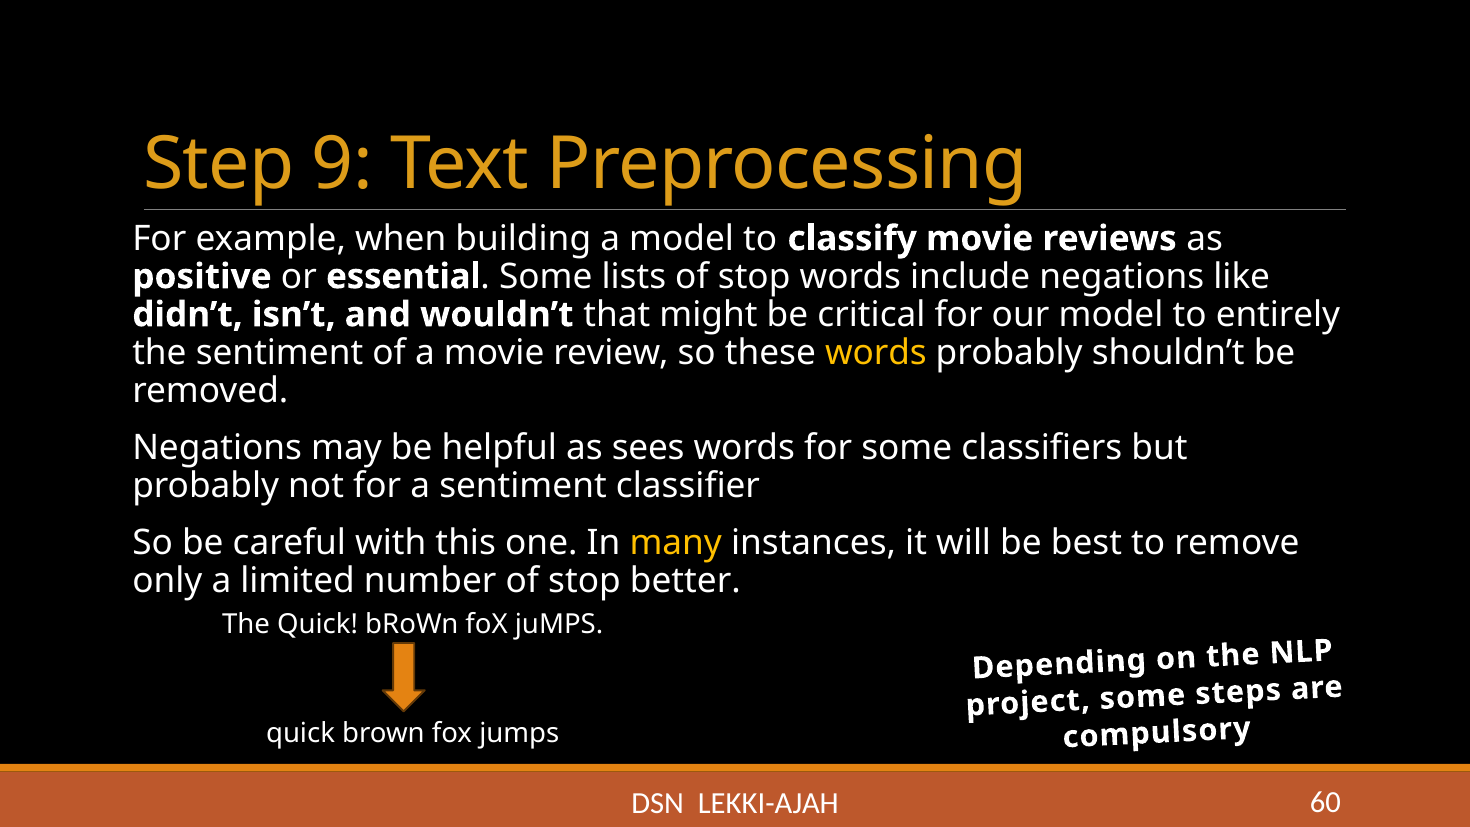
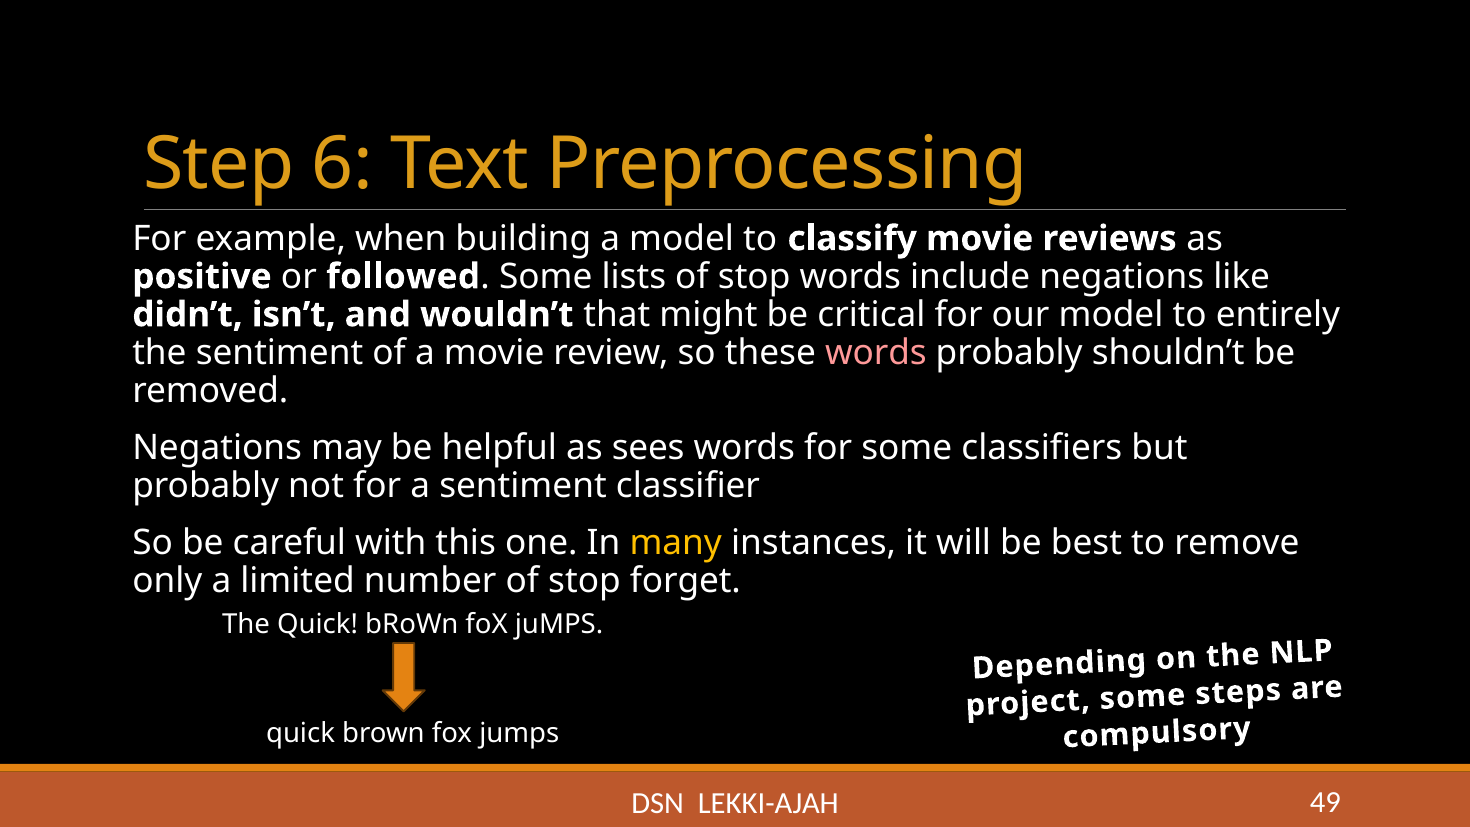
9: 9 -> 6 (343, 165)
essential: essential -> followed (403, 277)
words colour: yellow -> pink (876, 353)
better: better -> forget (685, 581)
60: 60 -> 49 (1325, 803)
